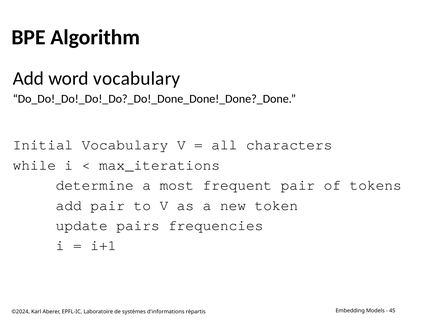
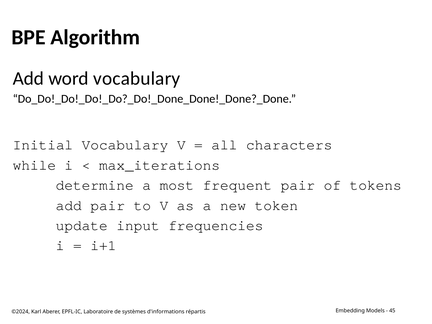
pairs: pairs -> input (138, 225)
